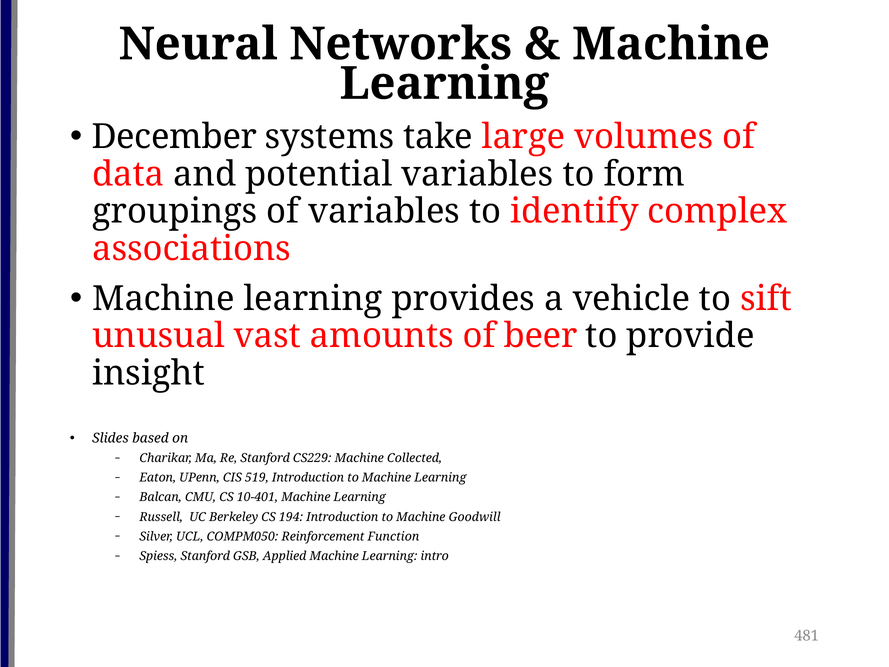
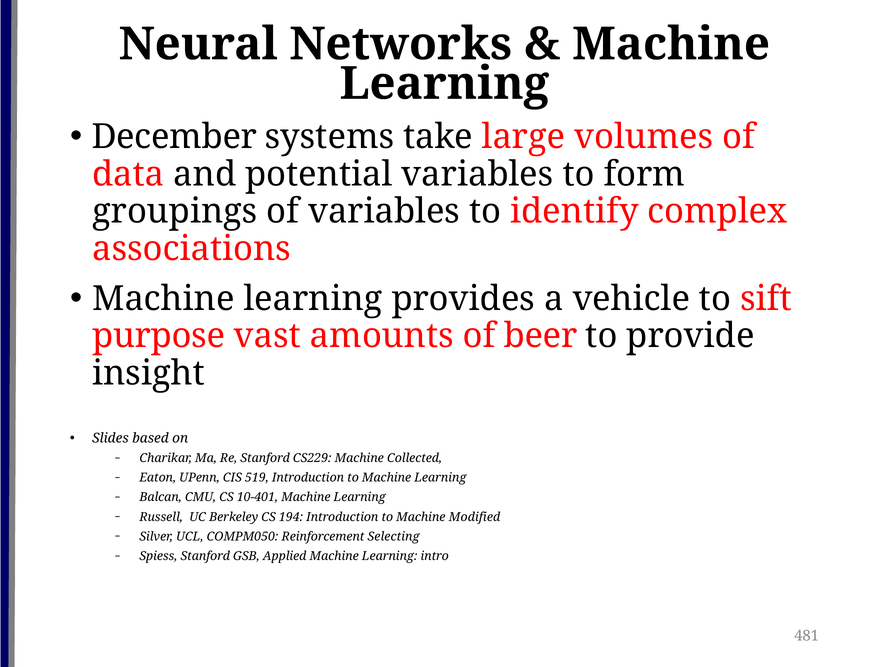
unusual: unusual -> purpose (159, 336)
Goodwill: Goodwill -> Modified (475, 517)
Function: Function -> Selecting (394, 536)
